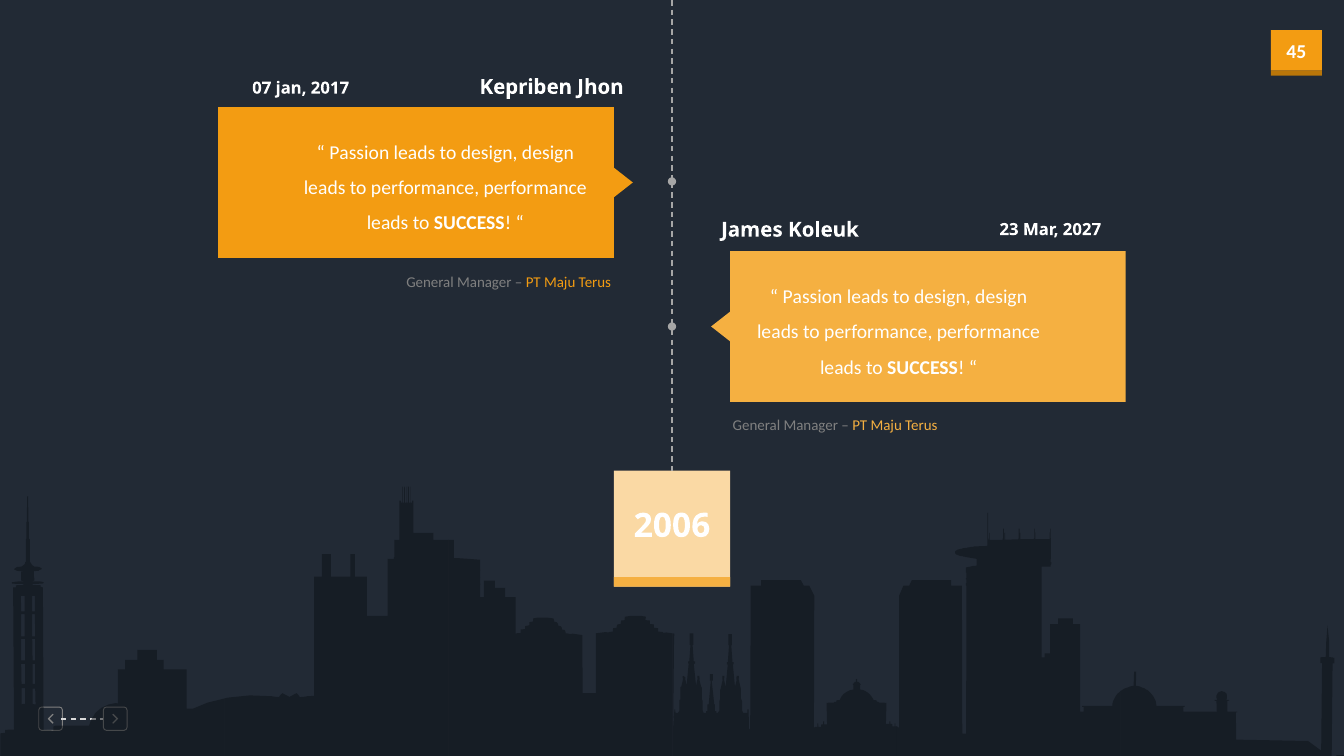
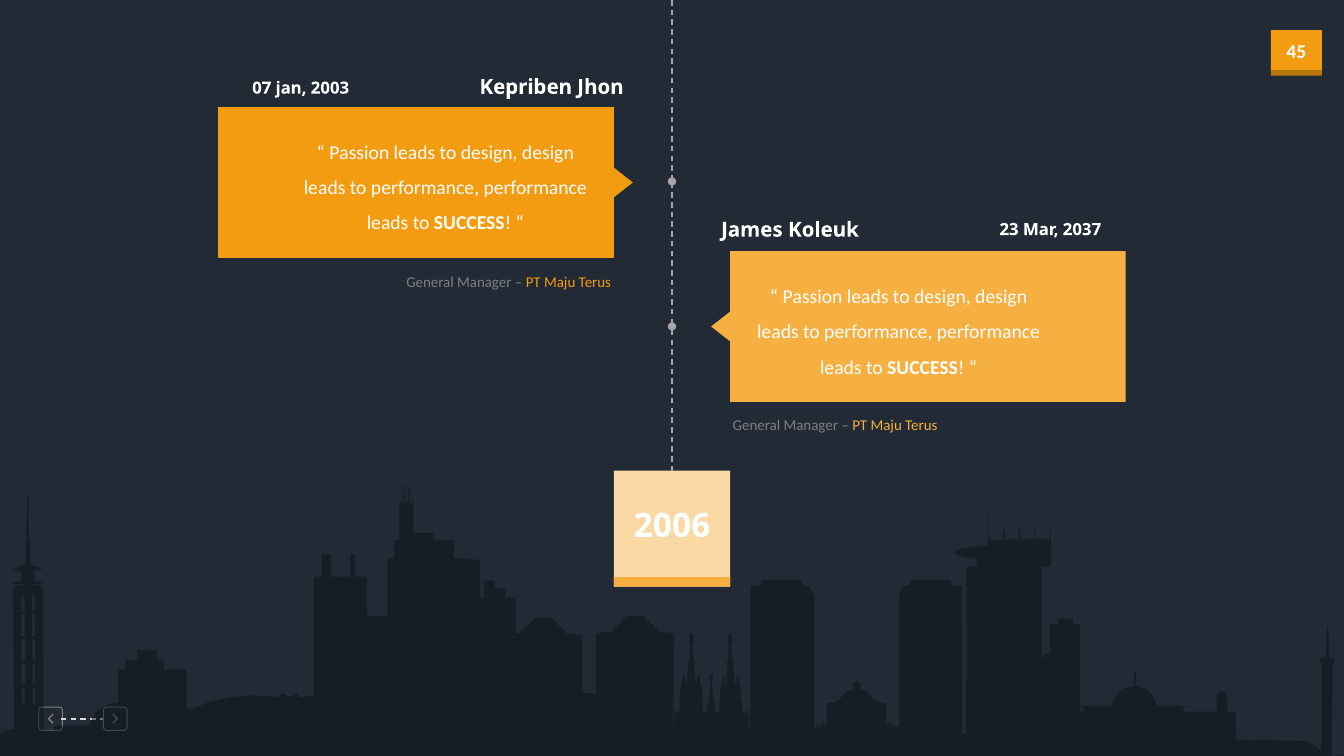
2017: 2017 -> 2003 (330, 88)
2027: 2027 -> 2037 (1082, 230)
